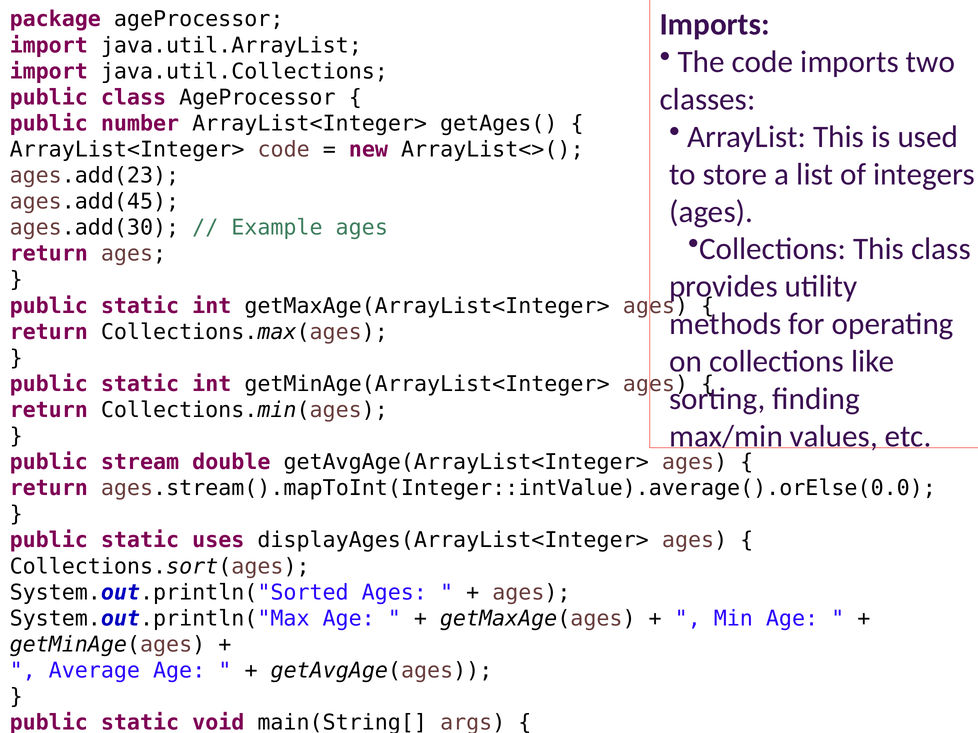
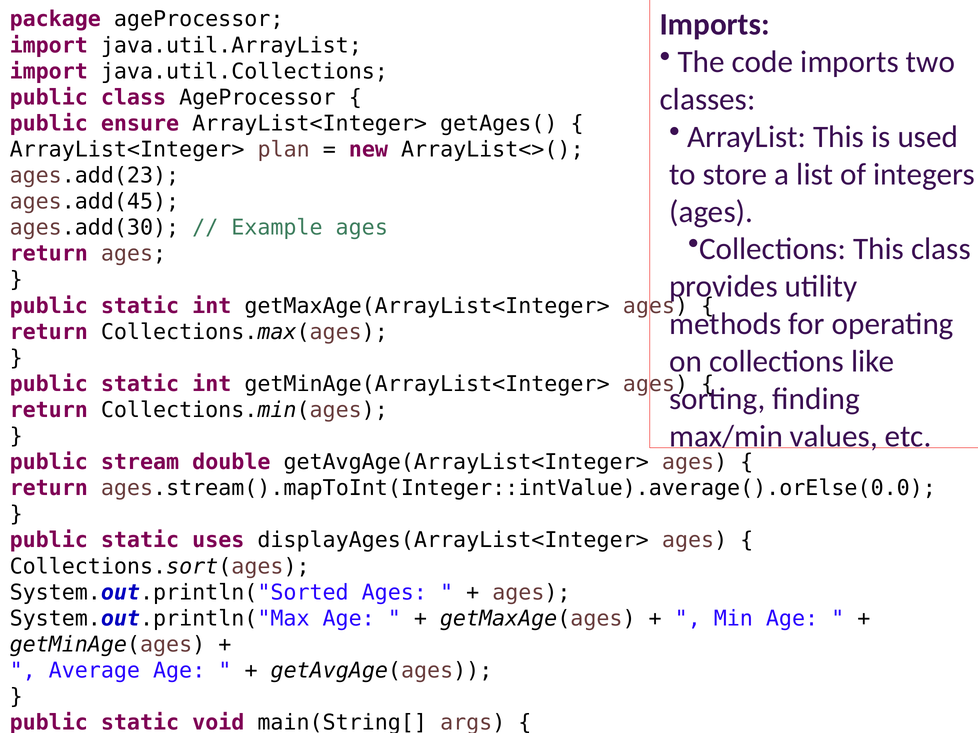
number: number -> ensure (140, 124)
ArrayList<Integer> code: code -> plan (284, 150)
